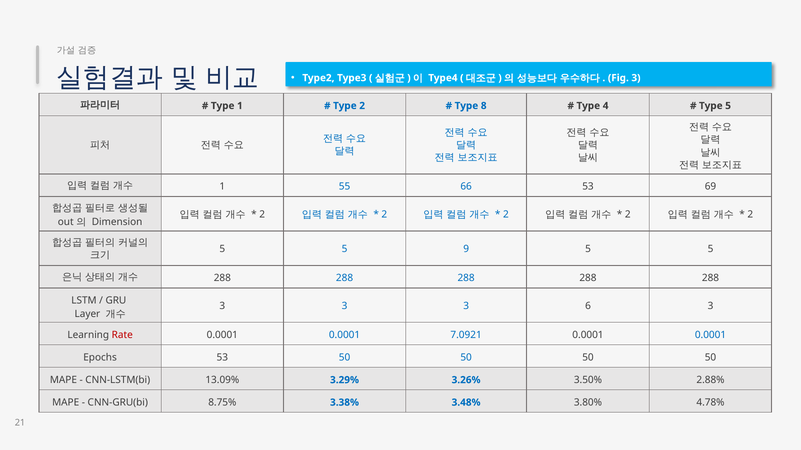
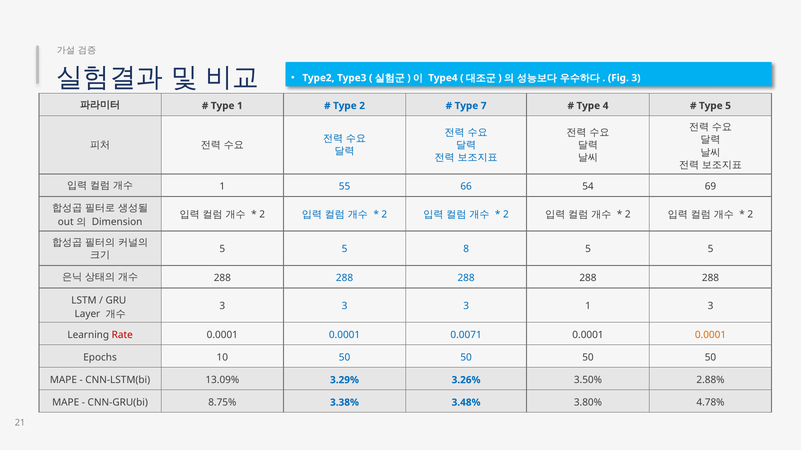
8: 8 -> 7 (484, 106)
66 53: 53 -> 54 (588, 187)
9: 9 -> 8 (466, 249)
3 6: 6 -> 1 (588, 306)
7.0921: 7.0921 -> 0.0071 (466, 335)
0.0001 colour: blue -> orange (710, 335)
Epochs 53: 53 -> 10 (222, 358)
